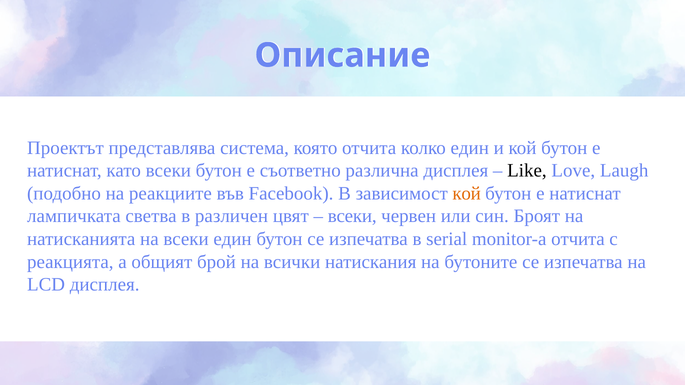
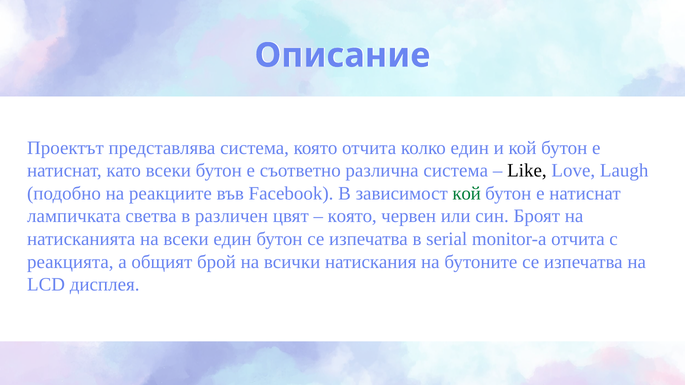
различна дисплея: дисплея -> система (456, 171)
кой colour: orange -> green (467, 194)
всеки: всеки -> която (352, 216)
